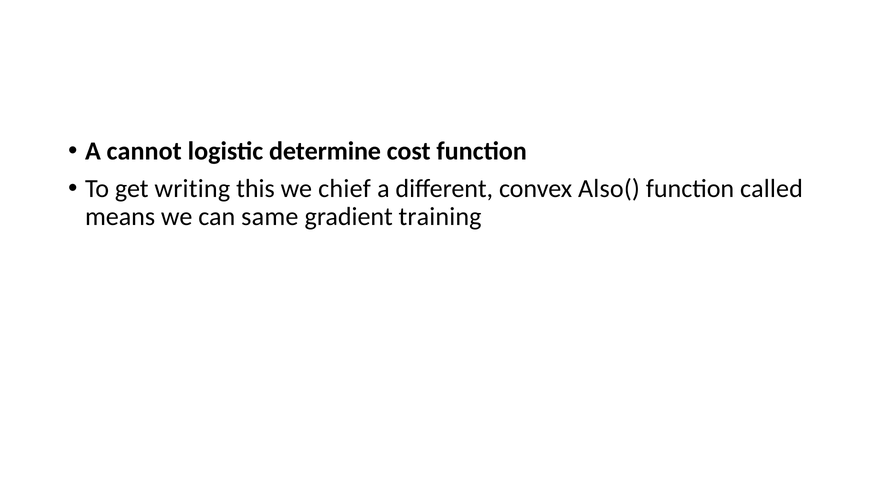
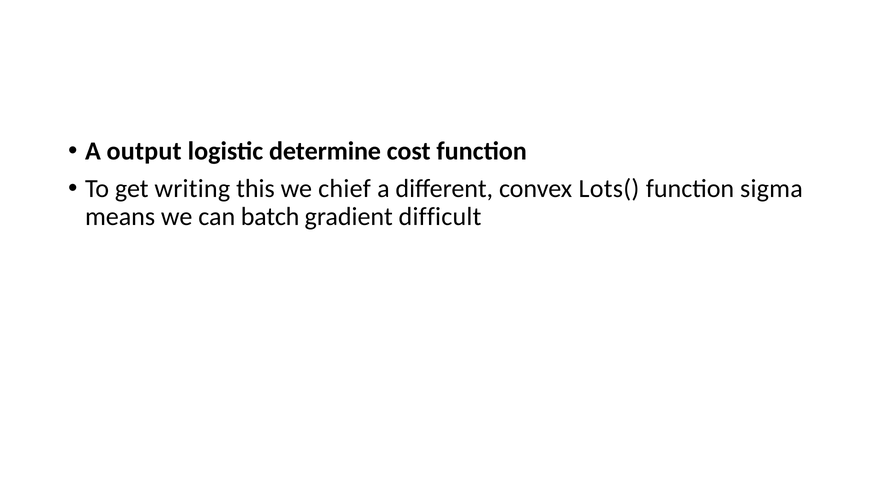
cannot: cannot -> output (144, 151)
Also(: Also( -> Lots( (609, 189)
called: called -> sigma (771, 189)
same: same -> batch (270, 217)
training: training -> difficult (440, 217)
